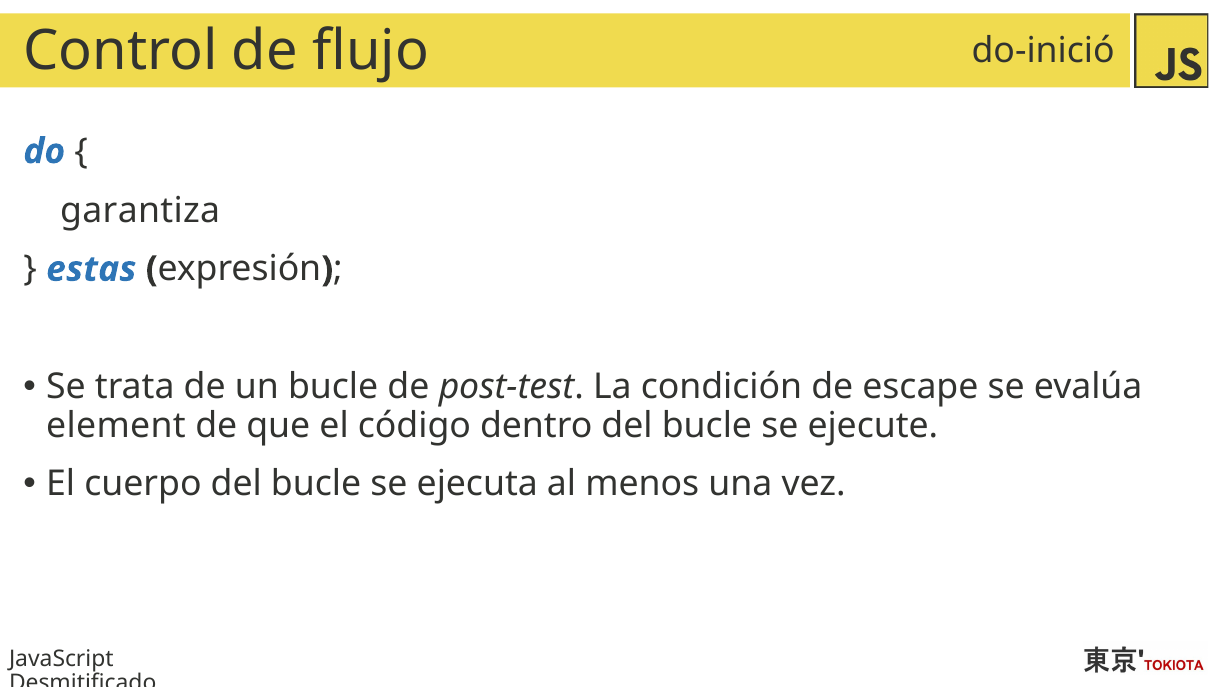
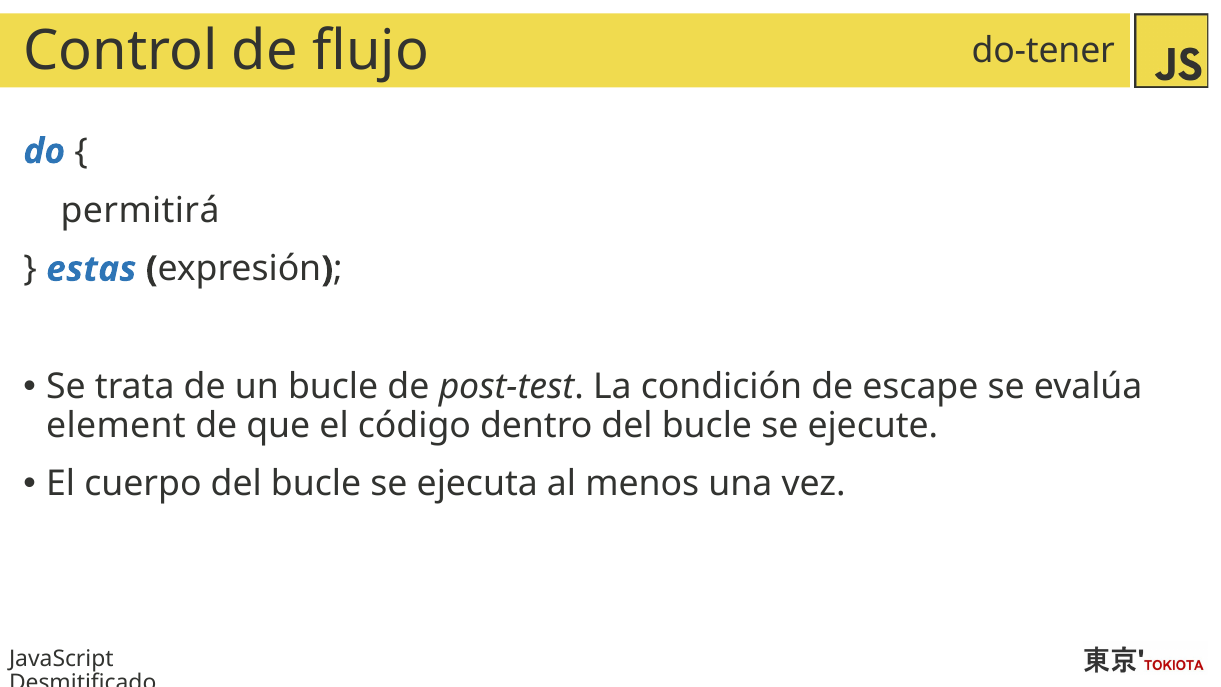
do-inició: do-inició -> do-tener (1043, 51)
garantiza: garantiza -> permitirá (140, 210)
